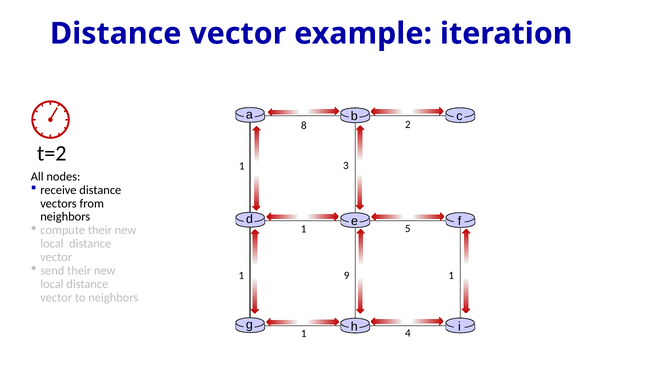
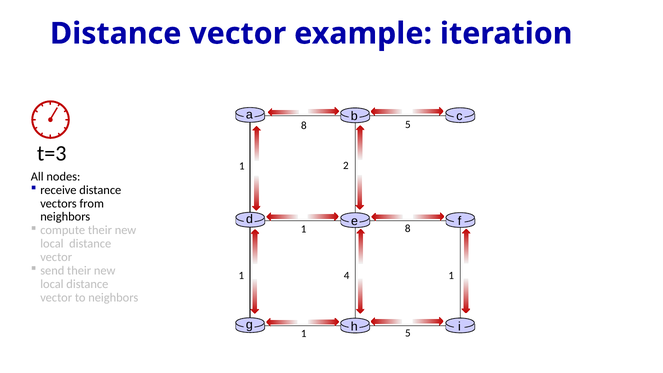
8 2: 2 -> 5 (408, 125)
t=2: t=2 -> t=3 (52, 153)
3: 3 -> 2 (346, 165)
1 5: 5 -> 8 (408, 228)
9: 9 -> 4 (347, 276)
1 4: 4 -> 5 (408, 333)
